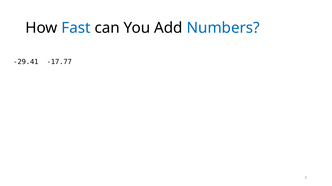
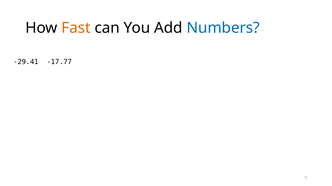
Fast colour: blue -> orange (76, 28)
